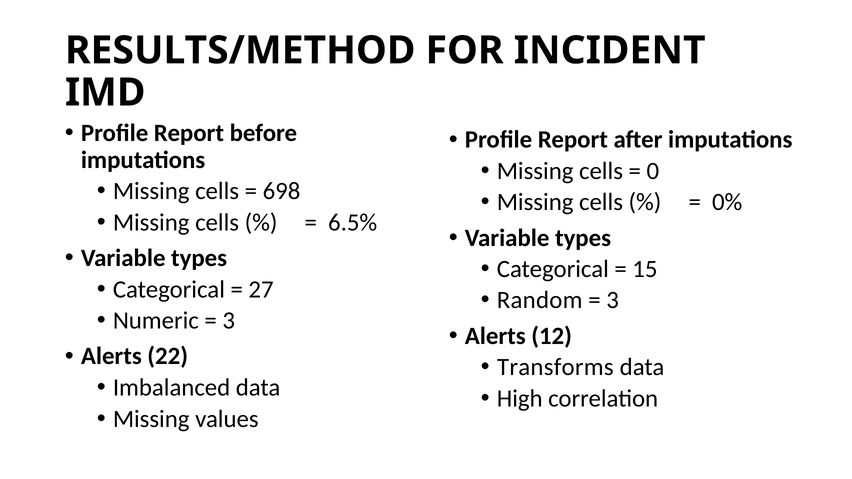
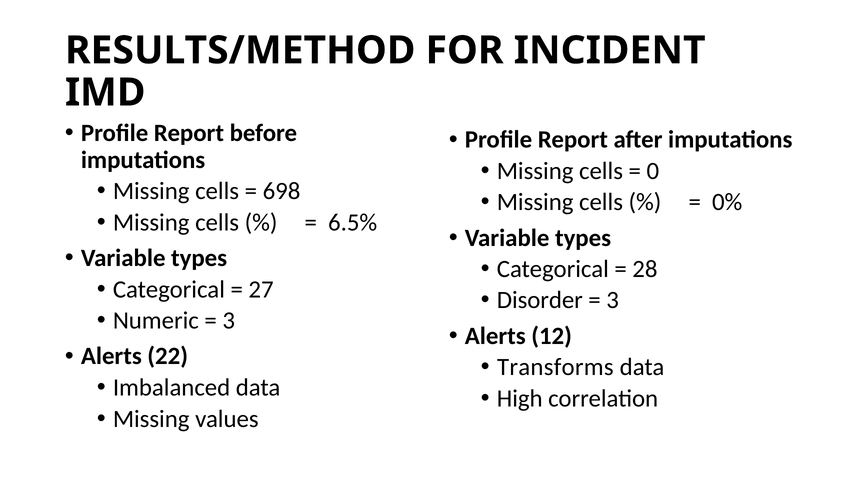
15: 15 -> 28 (645, 269)
Random: Random -> Disorder (540, 300)
